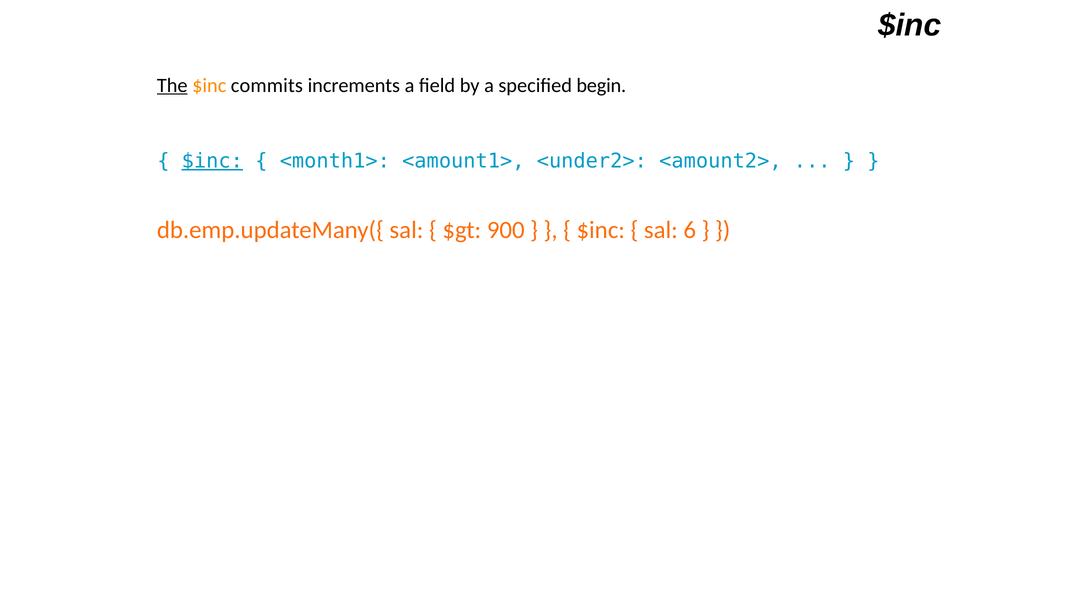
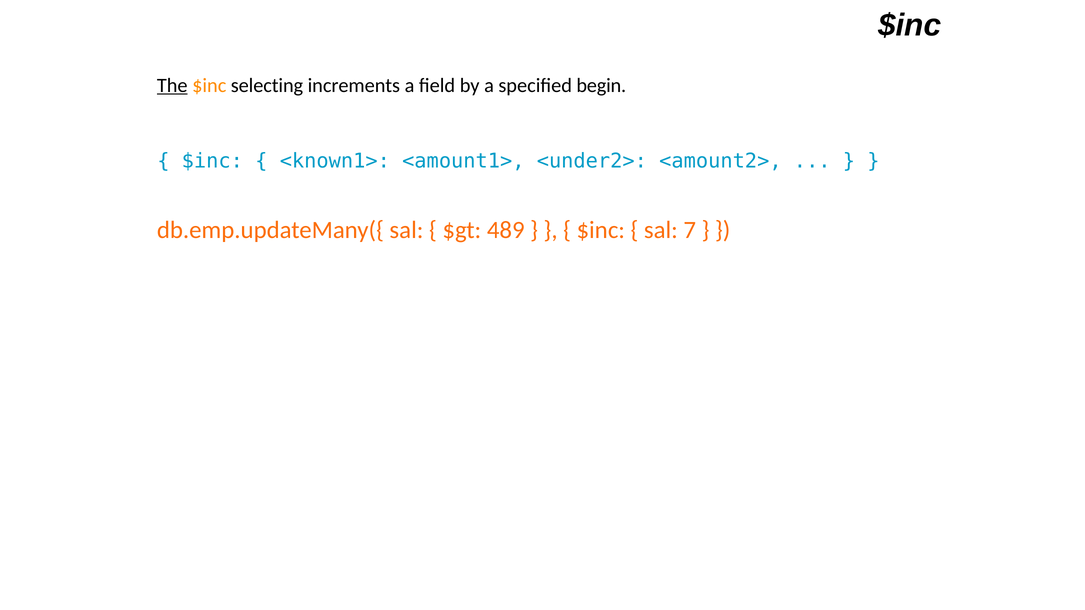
commits: commits -> selecting (267, 85)
$inc underline: present -> none (212, 161)
<month1>: <month1> -> <known1> (335, 161)
900: 900 -> 489 (506, 230)
6: 6 -> 7 (690, 230)
